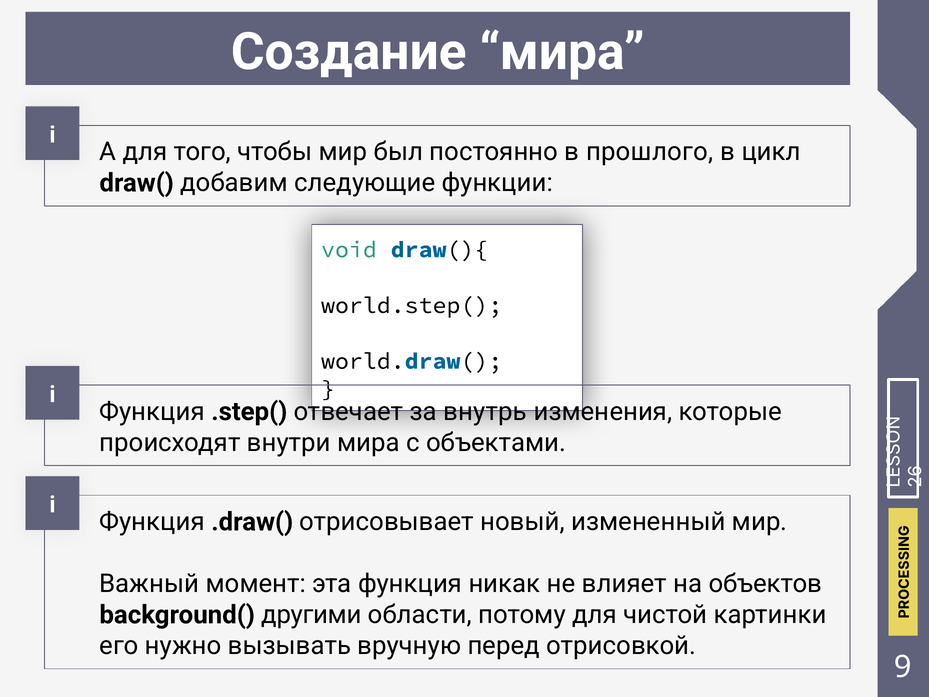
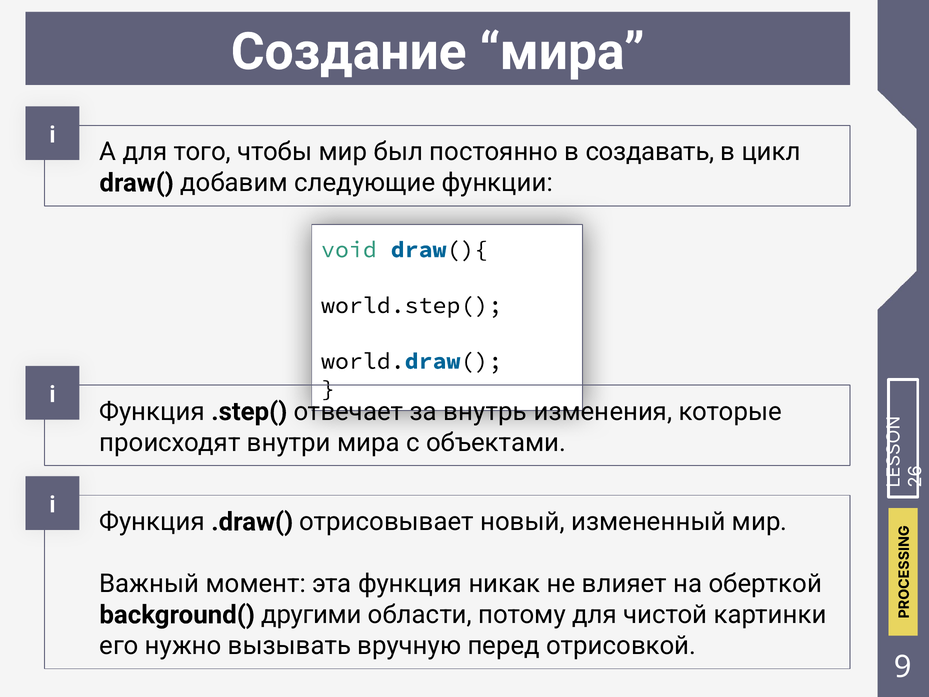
прошлого: прошлого -> создавать (650, 152)
объектов: объектов -> оберткой (765, 584)
